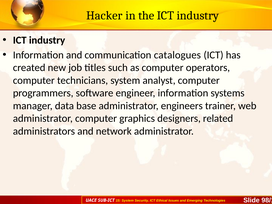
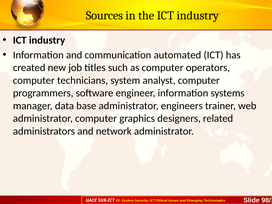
Hacker: Hacker -> Sources (105, 16)
catalogues: catalogues -> automated (177, 55)
